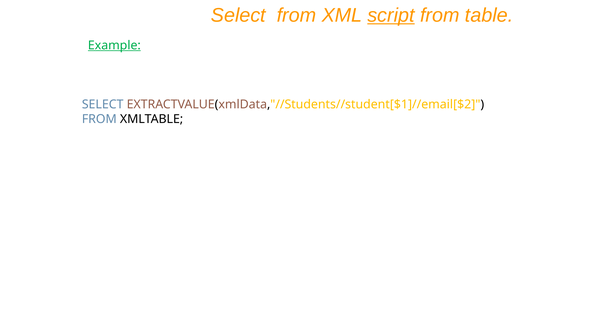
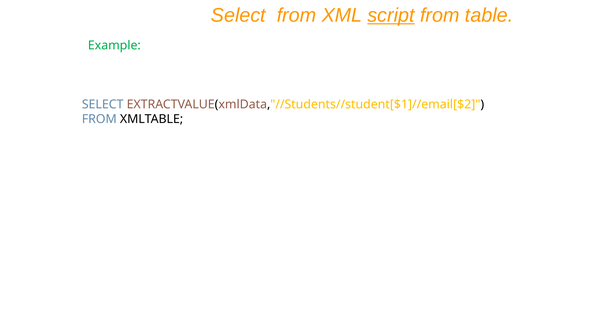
Example underline: present -> none (114, 45)
